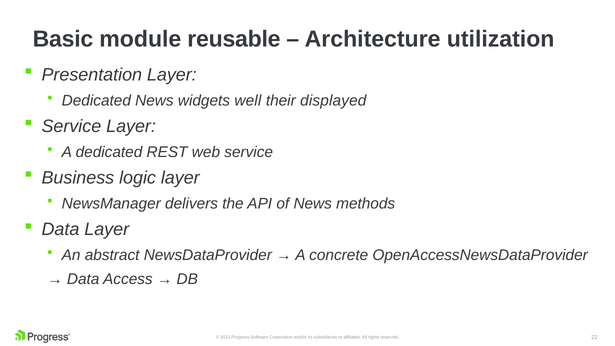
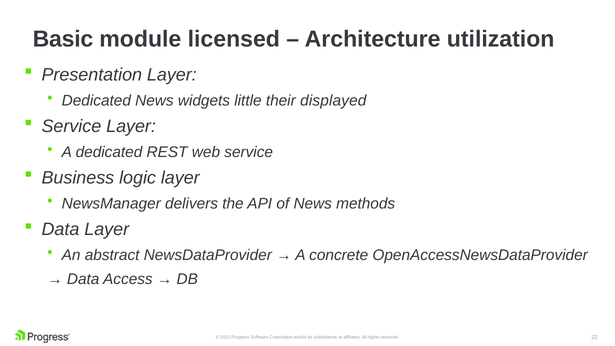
reusable: reusable -> licensed (234, 39)
well: well -> little (248, 100)
